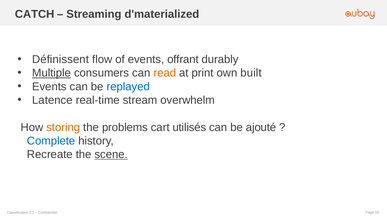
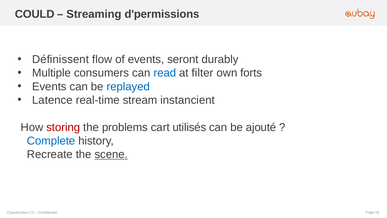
CATCH: CATCH -> COULD (35, 14)
d'materialized: d'materialized -> d'permissions (162, 14)
offrant: offrant -> seront (183, 59)
Multiple underline: present -> none (52, 73)
read colour: orange -> blue (165, 73)
print: print -> filter (203, 73)
built: built -> forts (251, 73)
overwhelm: overwhelm -> instancient (188, 100)
storing colour: orange -> red (63, 127)
